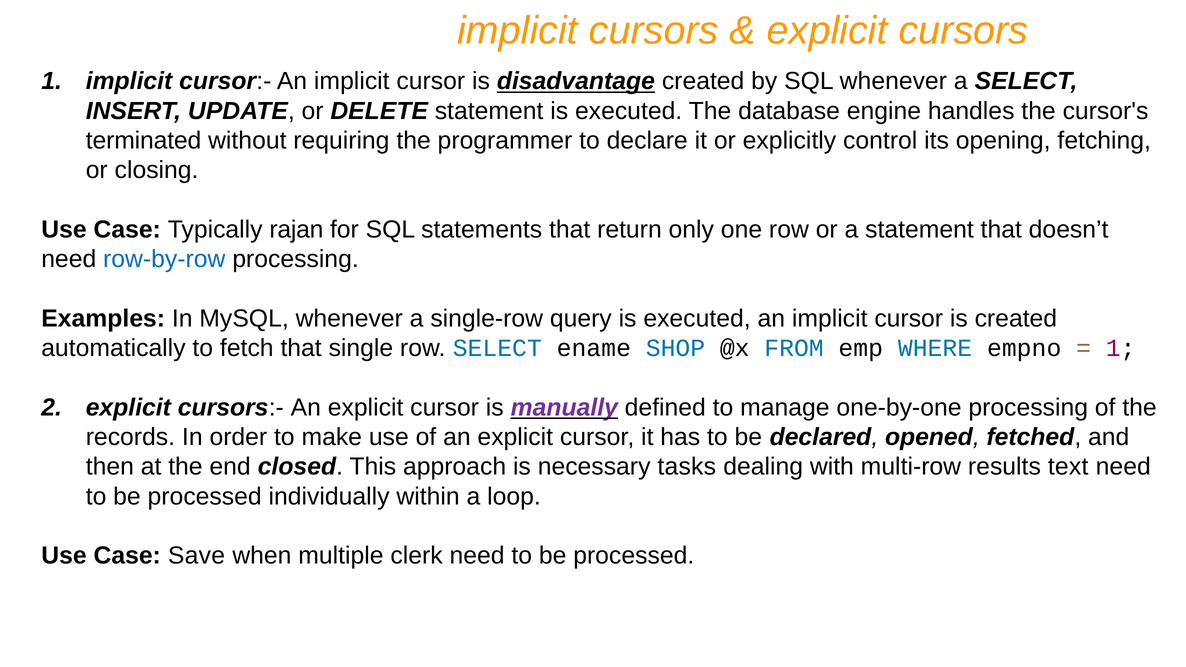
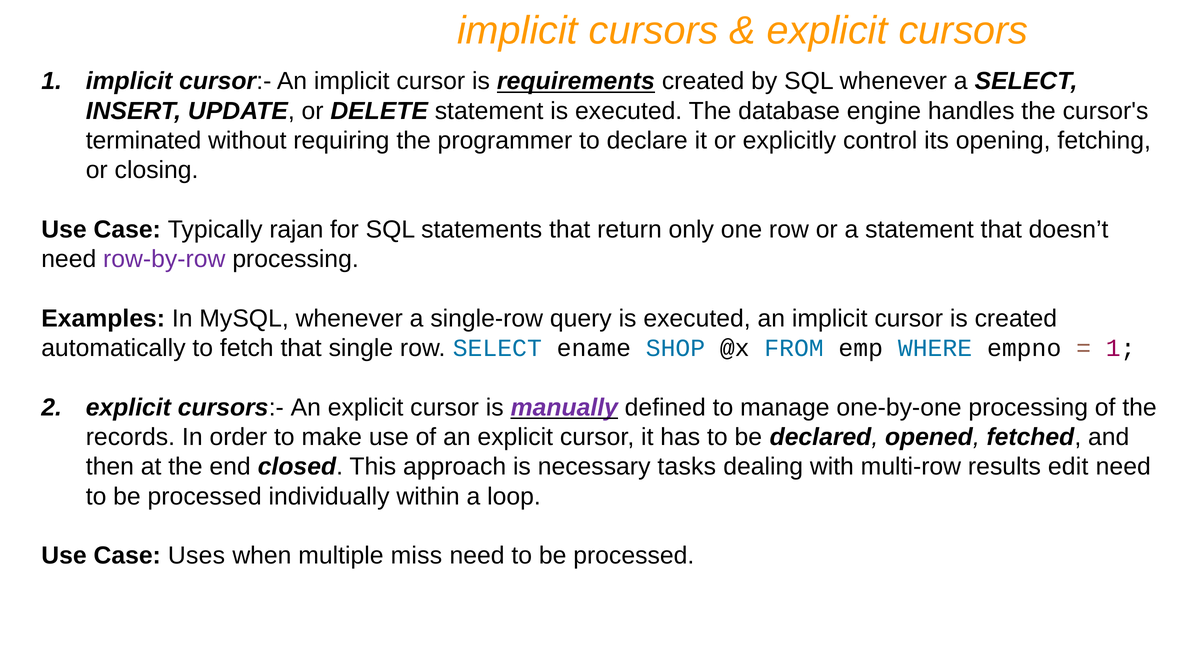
disadvantage: disadvantage -> requirements (576, 81)
row-by-row colour: blue -> purple (164, 259)
text: text -> edit (1068, 467)
Save: Save -> Uses (197, 556)
clerk: clerk -> miss (416, 556)
